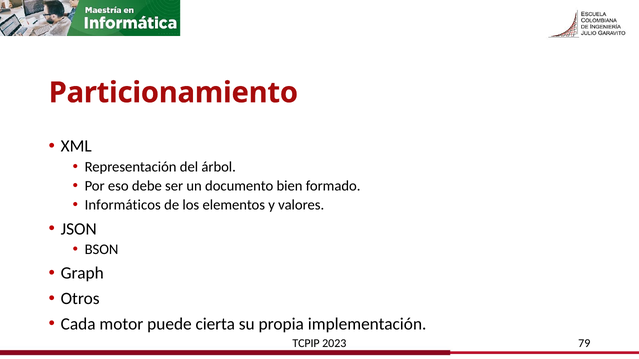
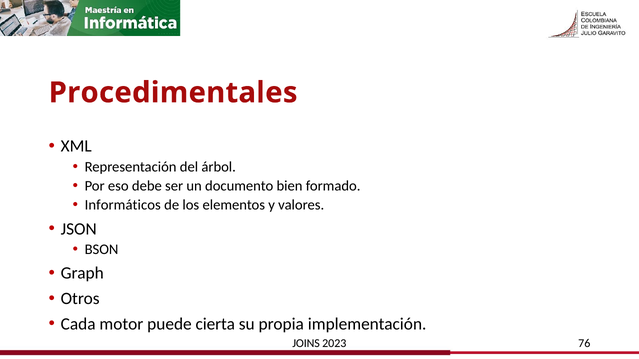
Particionamiento: Particionamiento -> Procedimentales (173, 93)
TCPIP: TCPIP -> JOINS (306, 344)
79: 79 -> 76 (584, 344)
